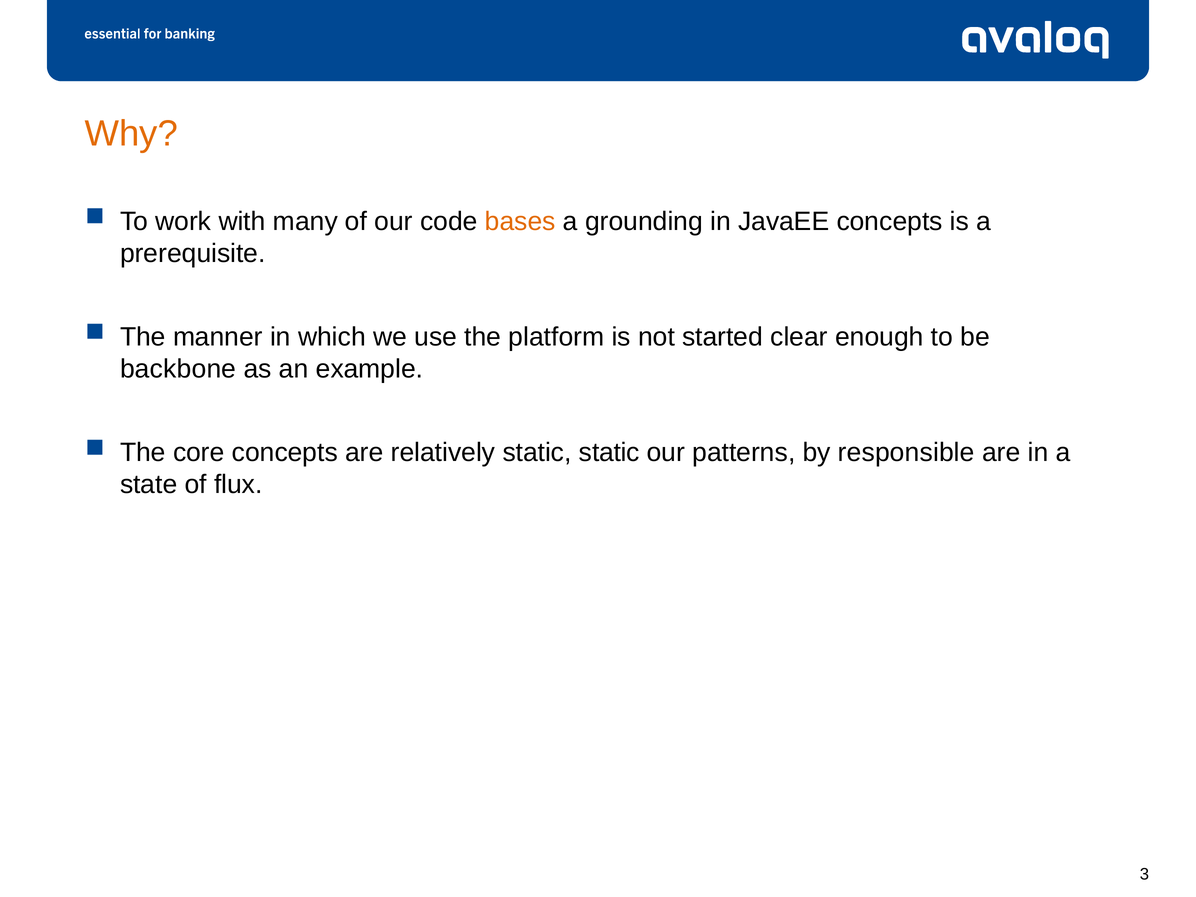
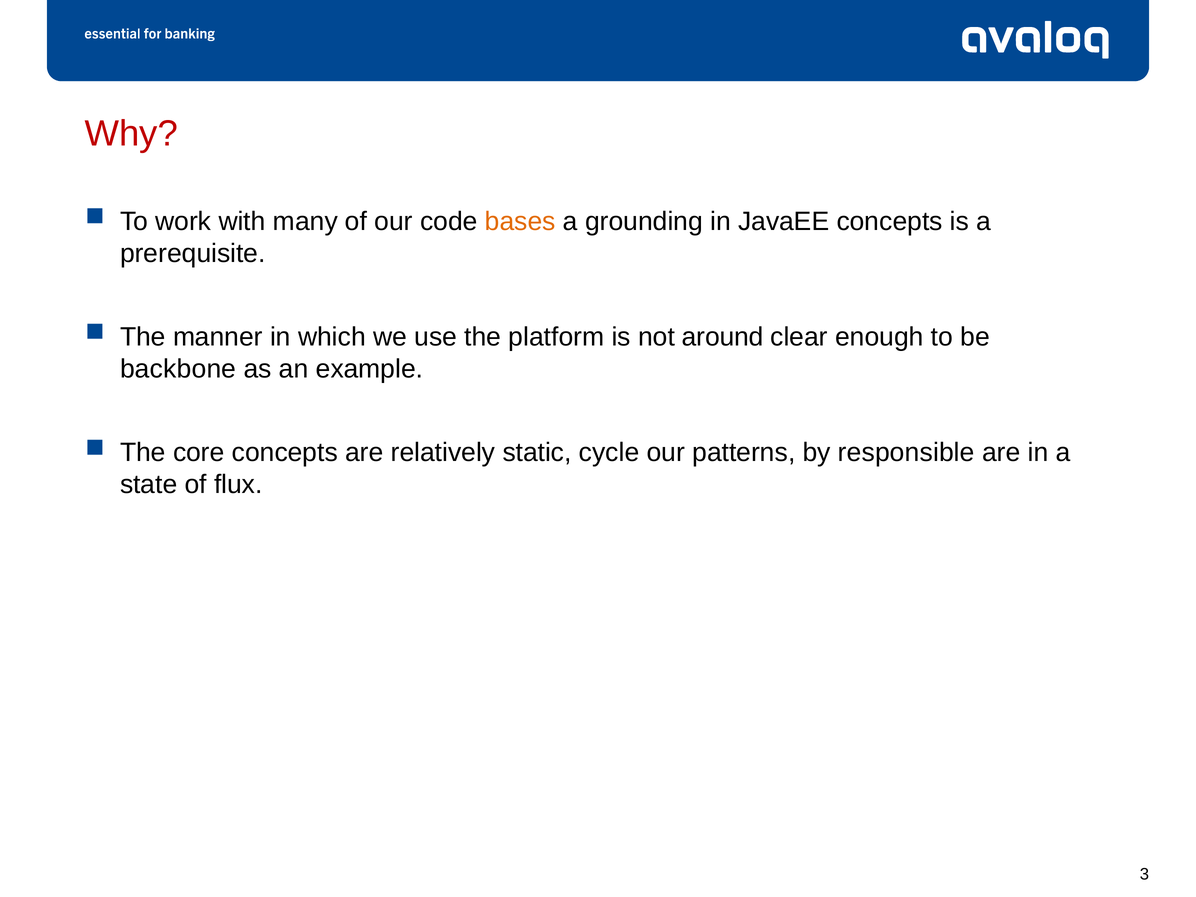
Why colour: orange -> red (131, 134)
started: started -> around (723, 337)
static static: static -> cycle (609, 453)
